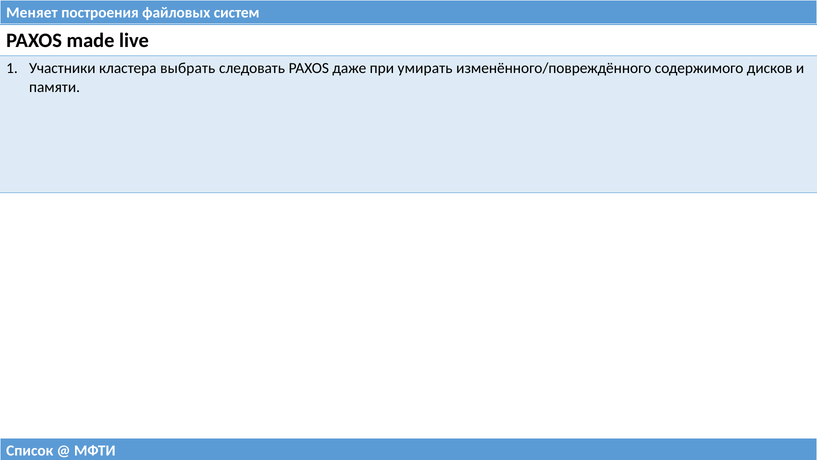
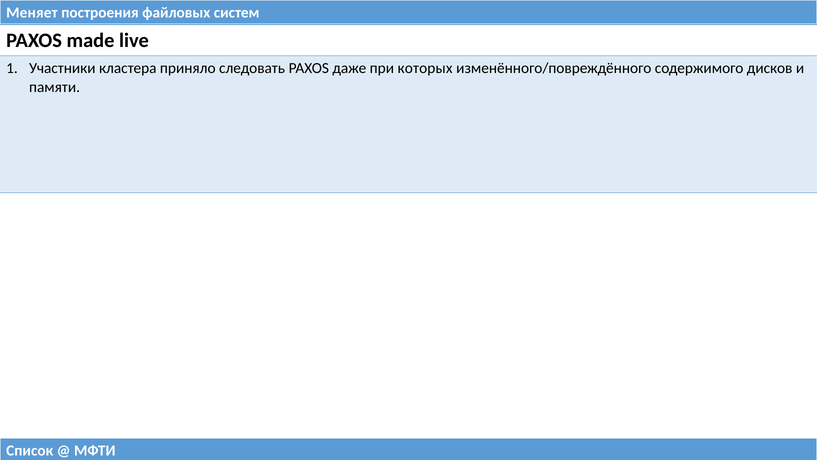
выбрать: выбрать -> приняло (188, 68)
умирать: умирать -> которых (425, 68)
